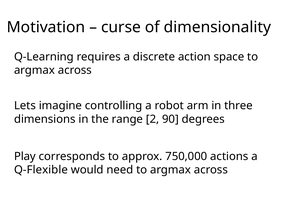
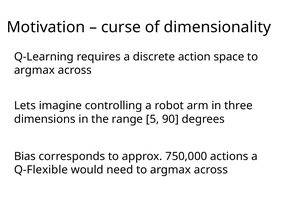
2: 2 -> 5 (153, 120)
Play: Play -> Bias (25, 157)
